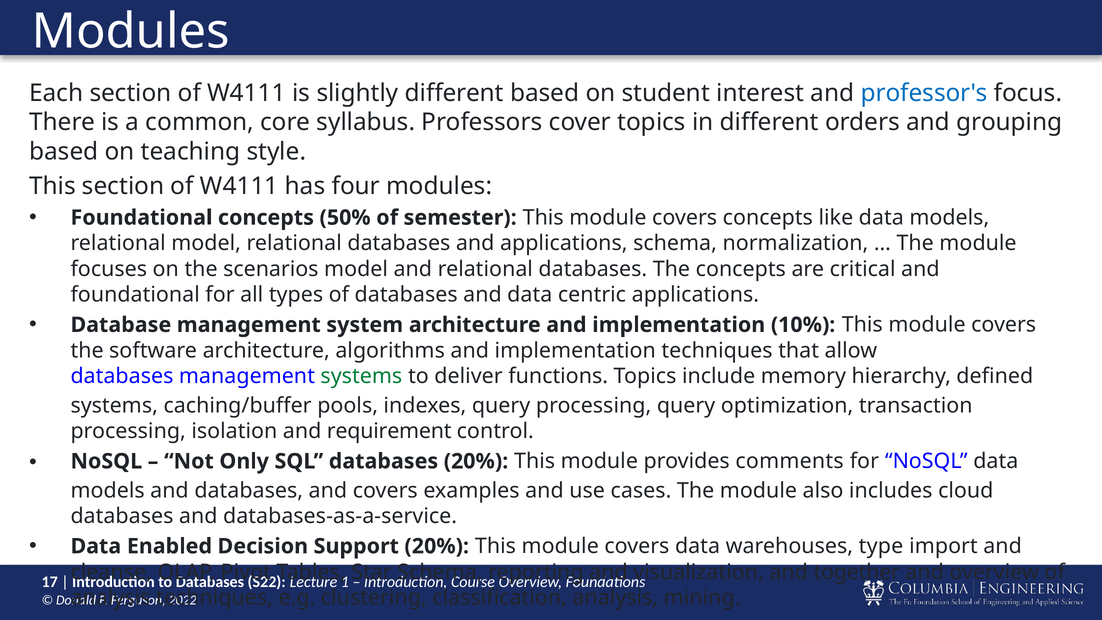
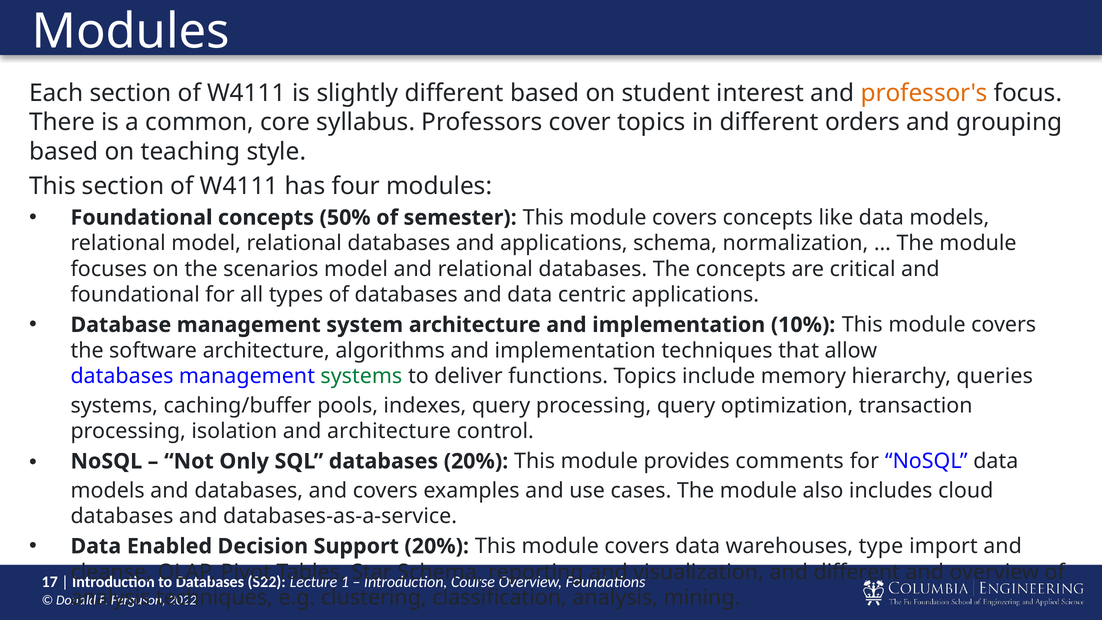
professor's colour: blue -> orange (924, 93)
defined: defined -> queries (995, 376)
and requirement: requirement -> architecture (389, 431)
and together: together -> different (857, 572)
